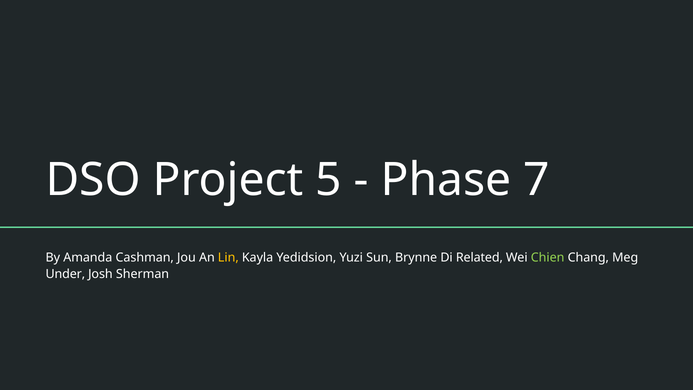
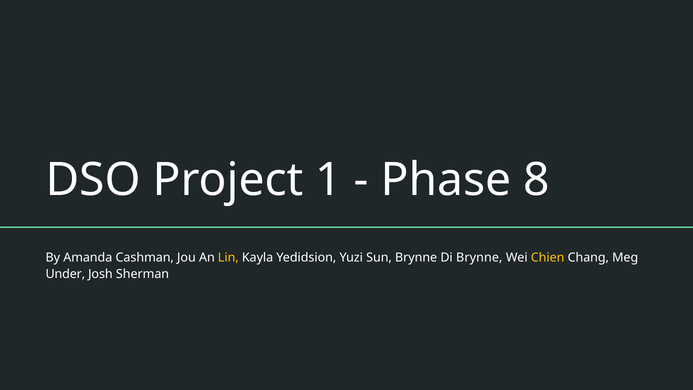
5: 5 -> 1 (329, 180)
7: 7 -> 8 (536, 180)
Di Related: Related -> Brynne (479, 257)
Chien colour: light green -> yellow (548, 257)
